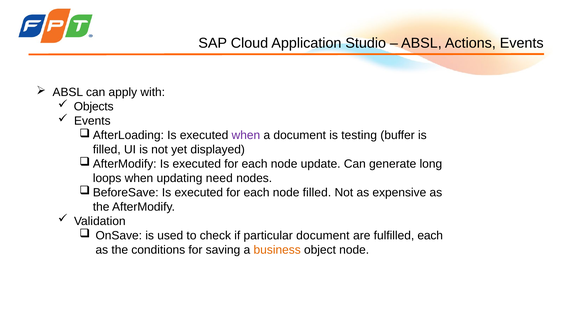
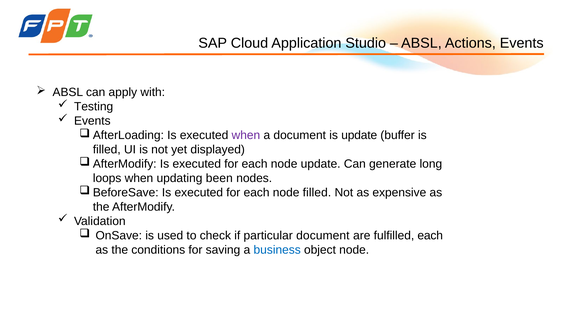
Objects: Objects -> Testing (94, 107)
is testing: testing -> update (359, 135)
need: need -> been (219, 178)
business colour: orange -> blue (277, 250)
